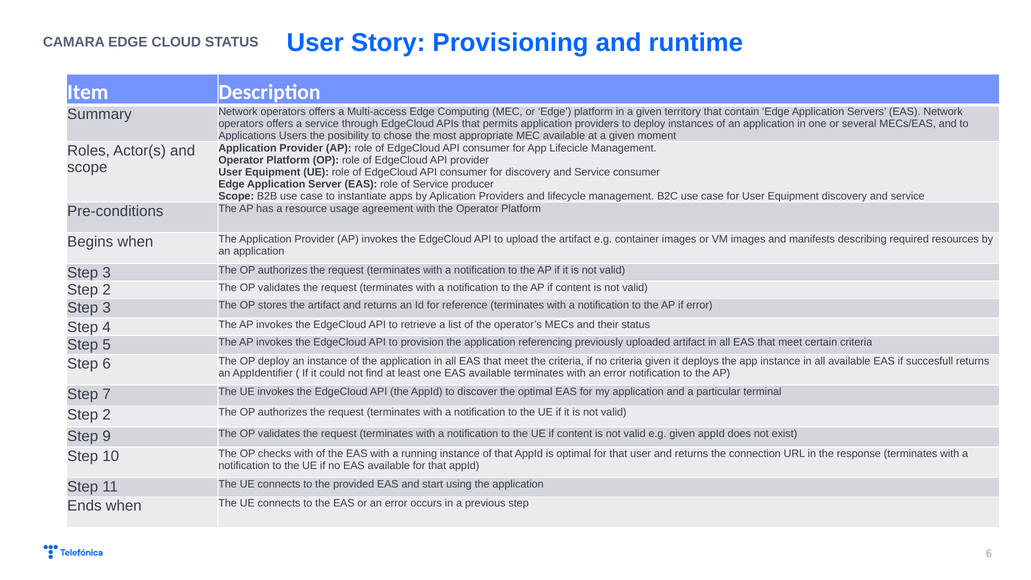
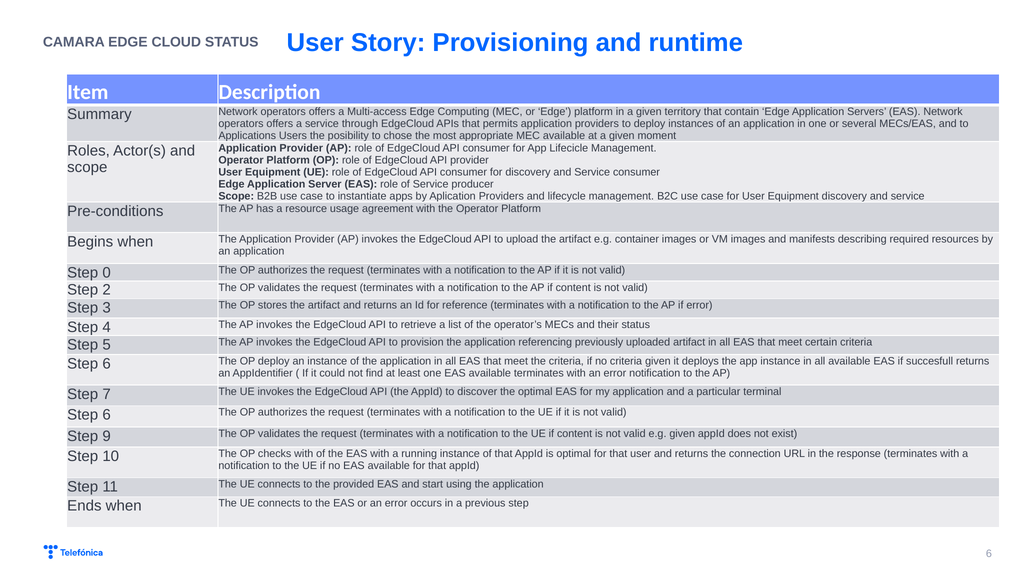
3: 3 -> 0 (107, 273)
2: 2 -> 6 (107, 415)
